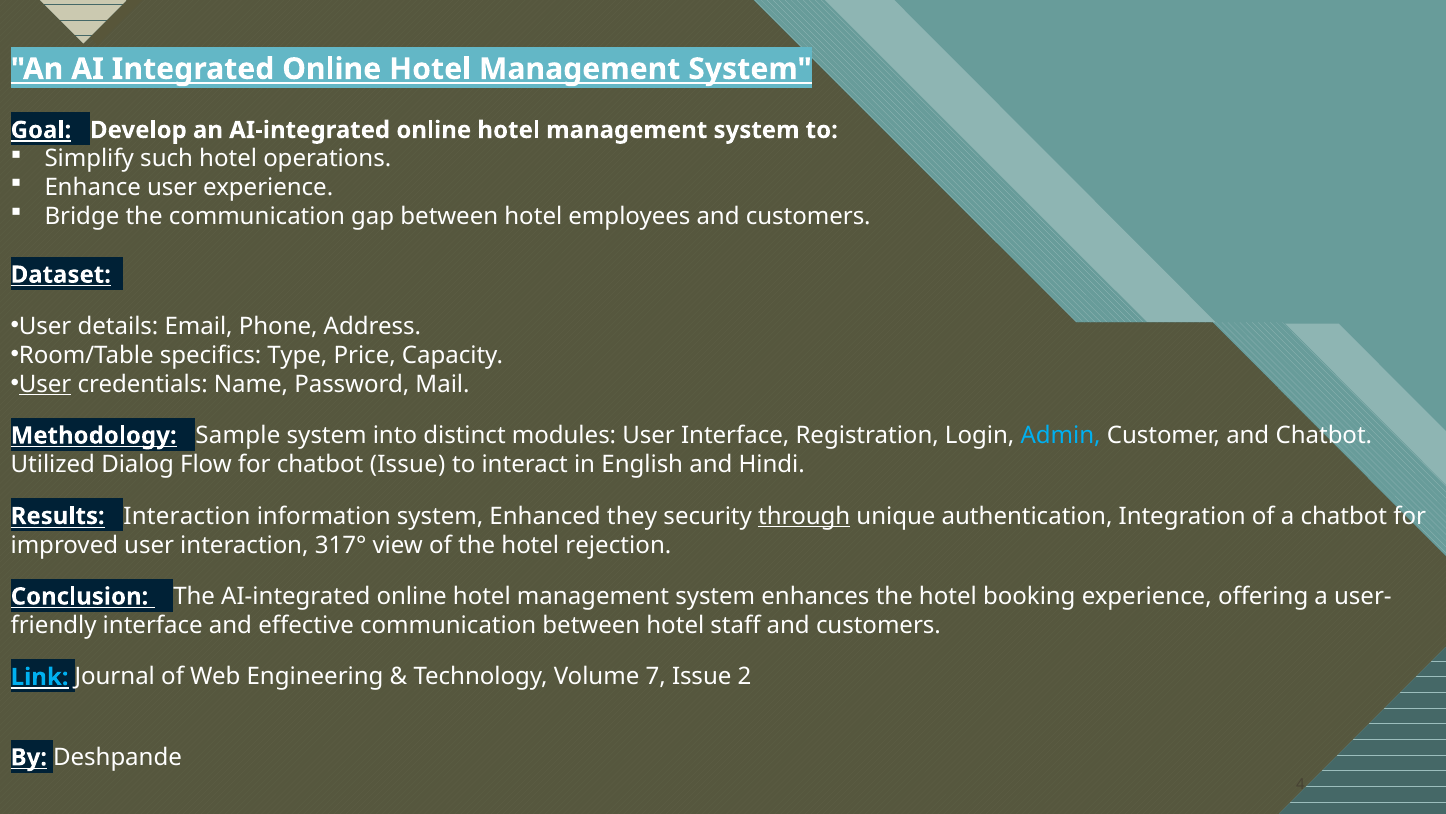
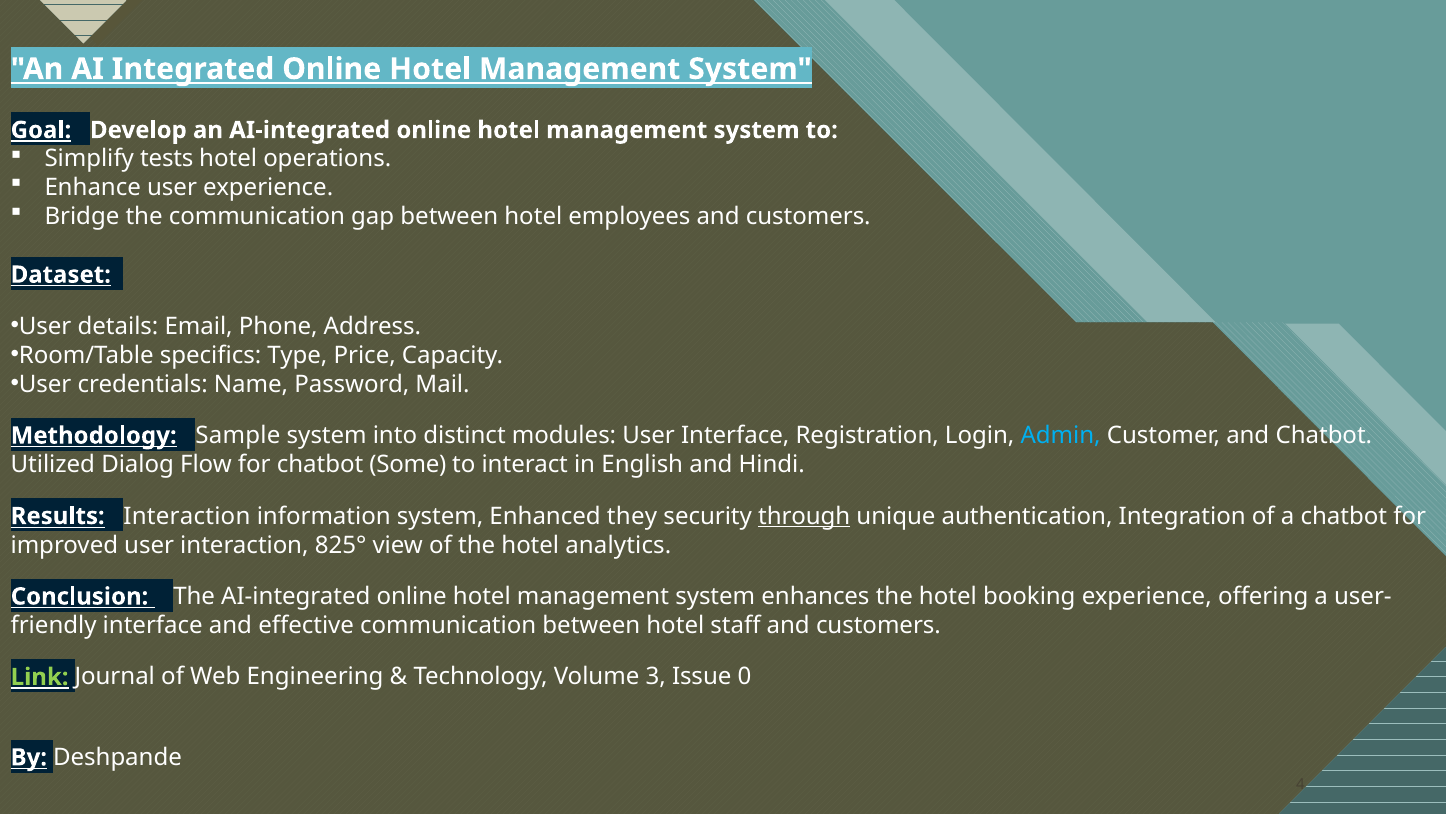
such: such -> tests (167, 159)
User underline: present -> none (45, 384)
chatbot Issue: Issue -> Some (408, 464)
317°: 317° -> 825° (341, 545)
rejection: rejection -> analytics (618, 545)
Link colour: light blue -> light green (40, 677)
7: 7 -> 3 (656, 677)
2: 2 -> 0 (745, 677)
